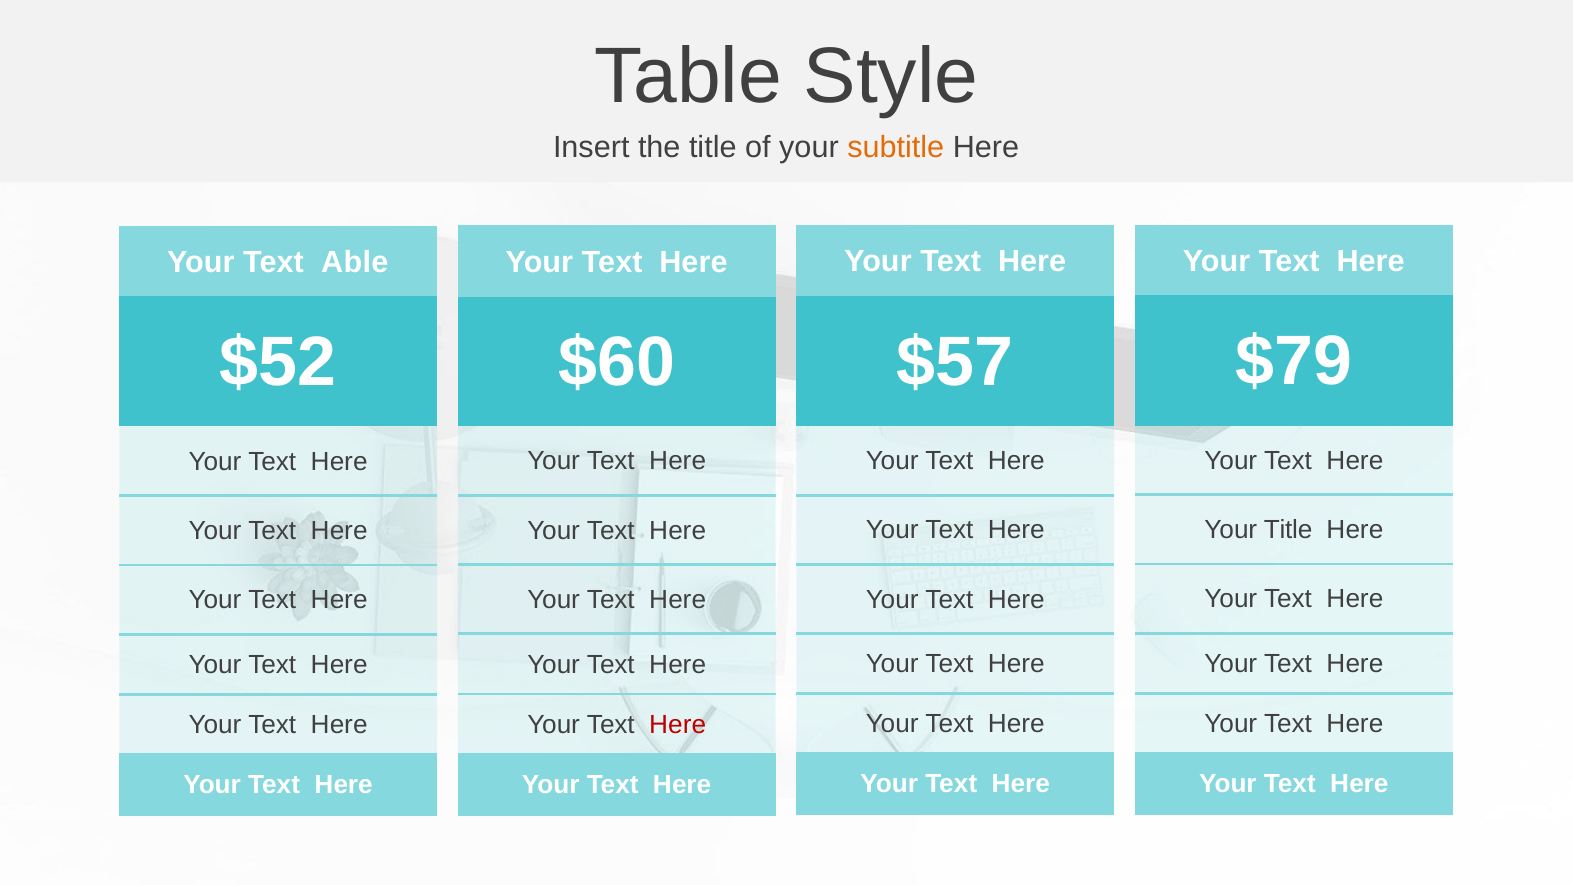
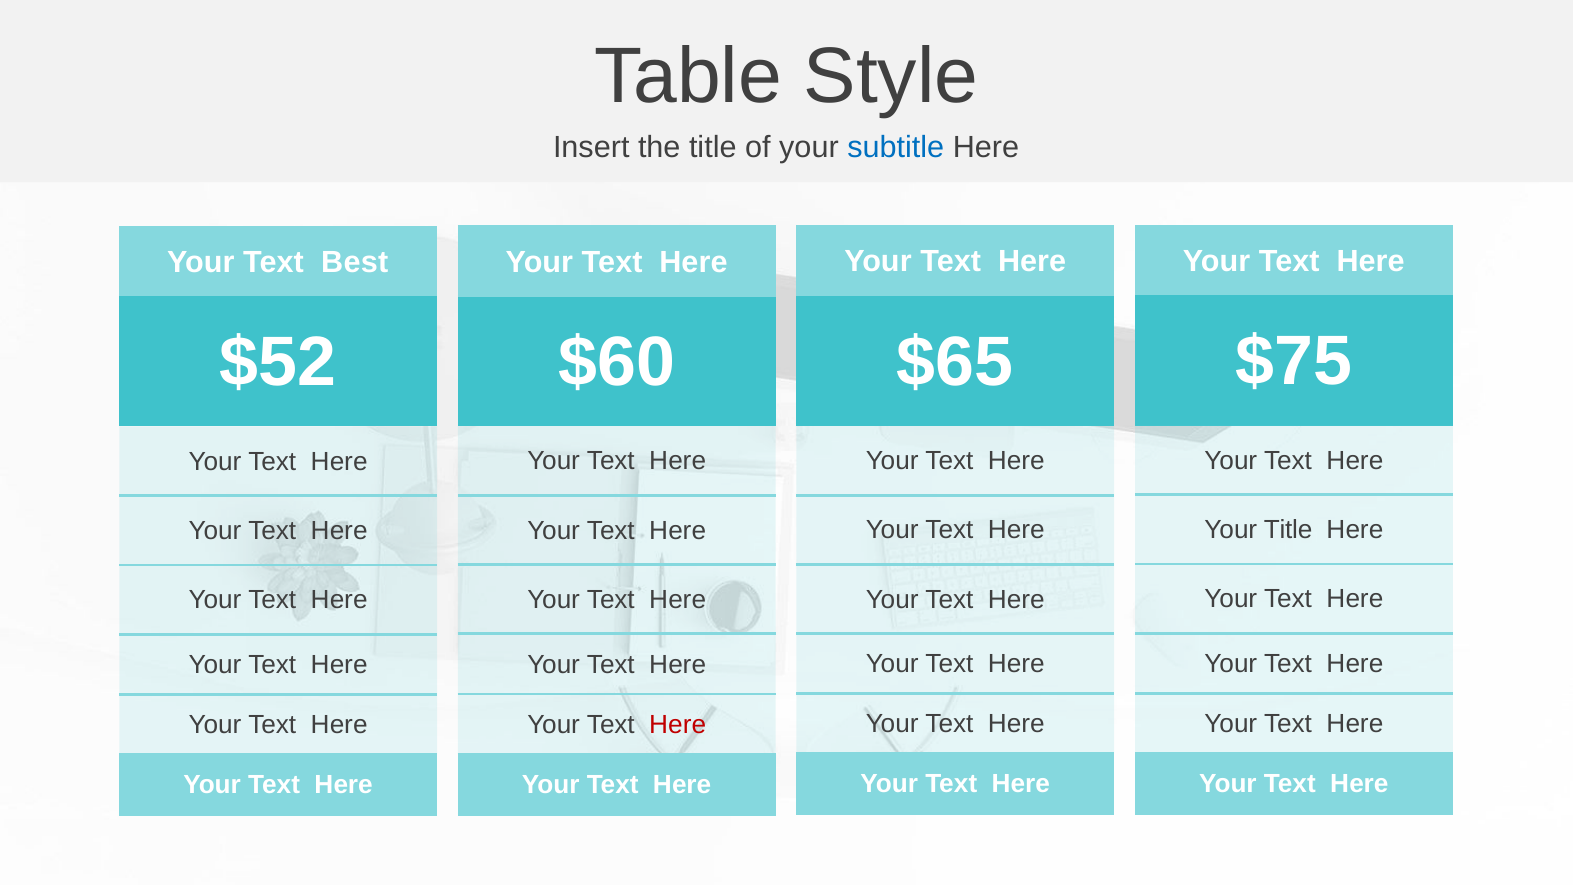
subtitle colour: orange -> blue (896, 147)
Able: Able -> Best (355, 262)
$79: $79 -> $75 (1294, 362)
$57: $57 -> $65 (955, 362)
